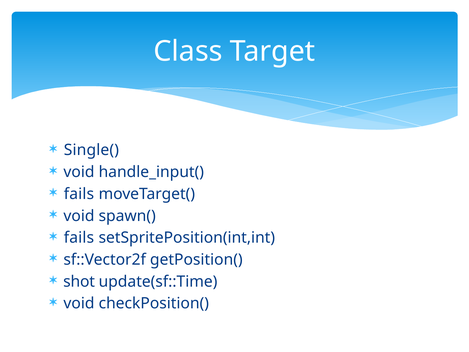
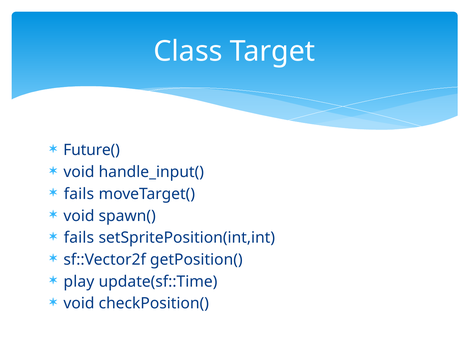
Single(: Single( -> Future( (92, 150)
shot: shot -> play (79, 281)
